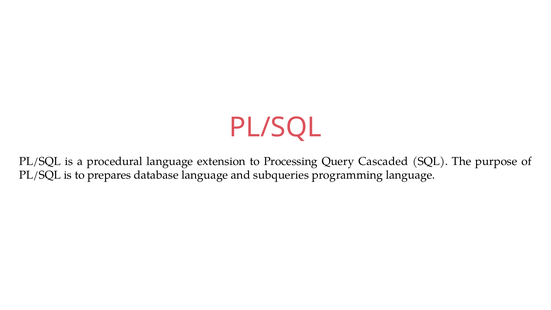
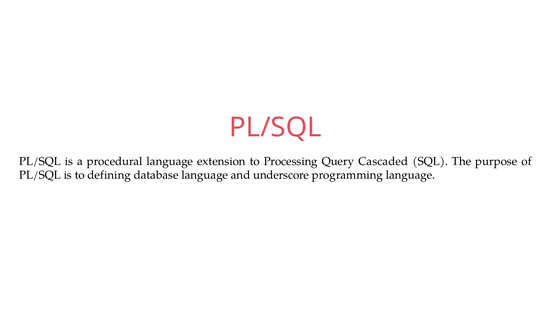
prepares: prepares -> defining (109, 175)
subqueries: subqueries -> underscore (281, 175)
